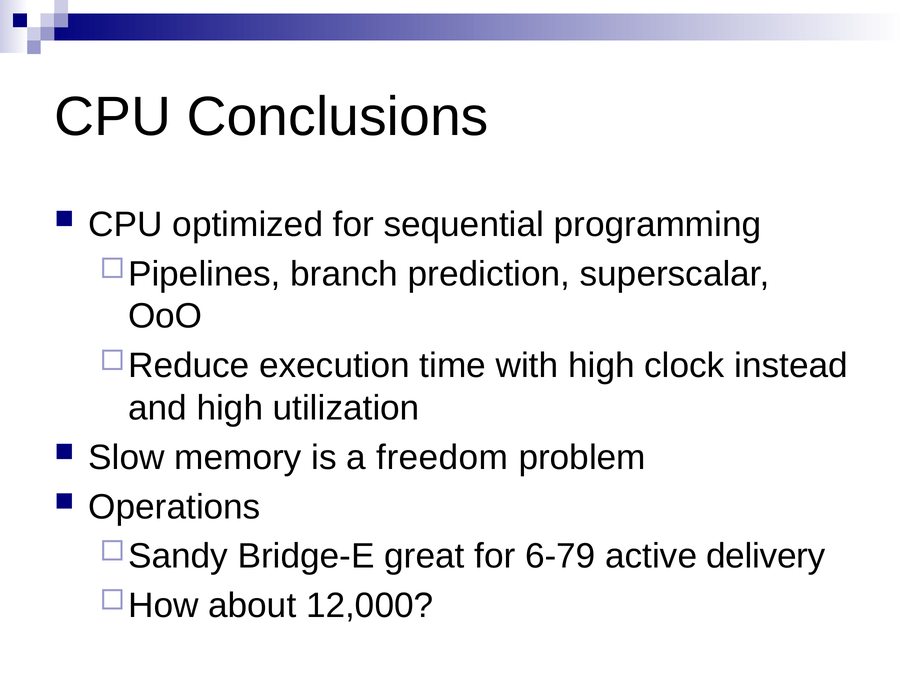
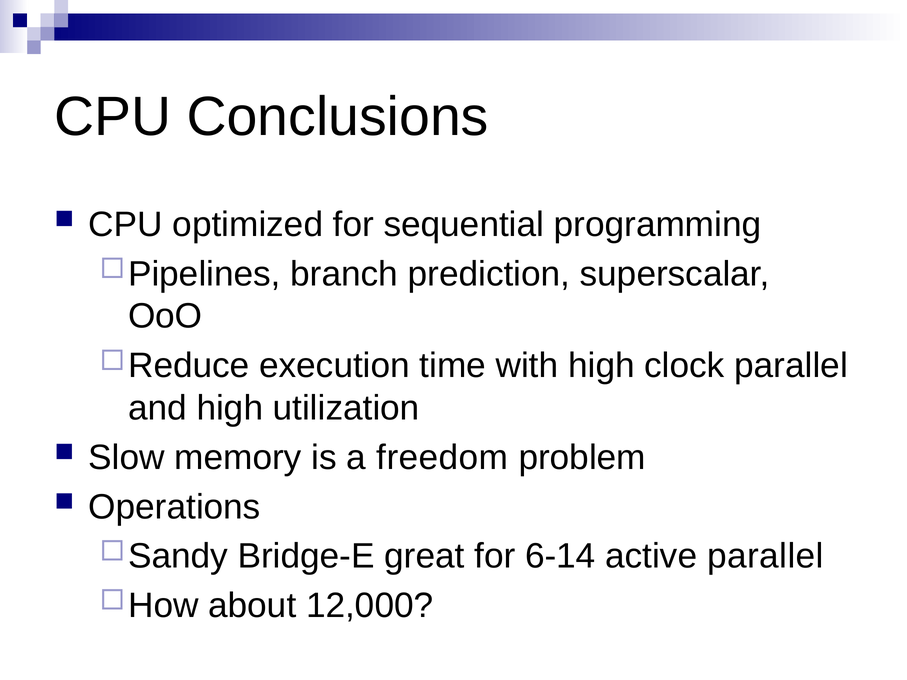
clock instead: instead -> parallel (791, 366)
6-79: 6-79 -> 6-14 (560, 556)
active delivery: delivery -> parallel (765, 556)
